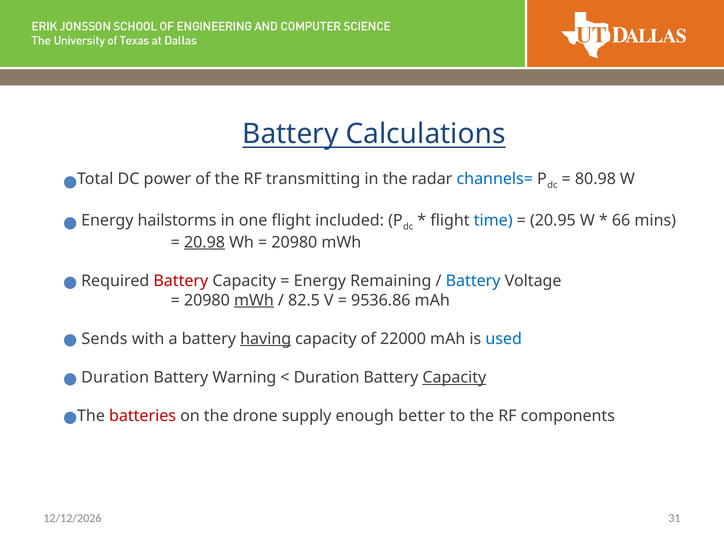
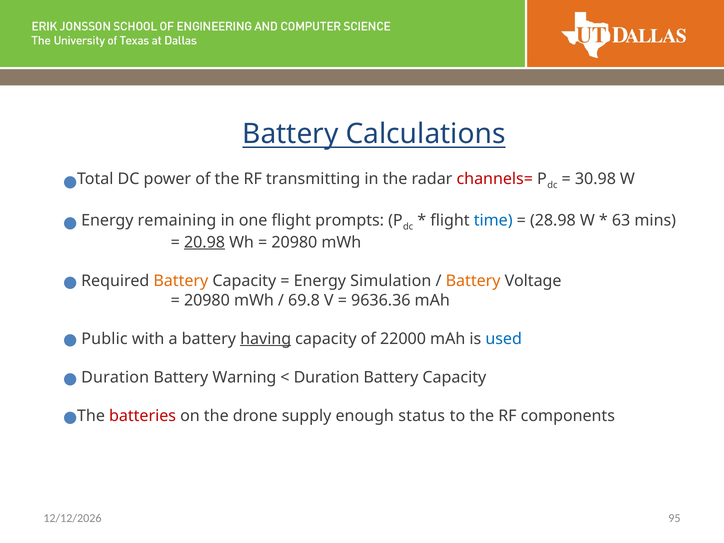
channels= colour: blue -> red (495, 179)
80.98: 80.98 -> 30.98 (595, 179)
hailstorms: hailstorms -> remaining (177, 220)
included: included -> prompts (350, 220)
20.95: 20.95 -> 28.98 (553, 220)
66: 66 -> 63 (621, 220)
Battery colour: red -> orange (181, 281)
Remaining: Remaining -> Simulation (391, 281)
Battery colour: blue -> orange (473, 281)
mWh underline: present -> none (254, 300)
82.5: 82.5 -> 69.8 (304, 300)
9536.86: 9536.86 -> 9636.36 (381, 300)
Sends: Sends -> Public (104, 339)
Capacity underline: present -> none (454, 377)
better: better -> status (422, 416)
31: 31 -> 95 (674, 518)
